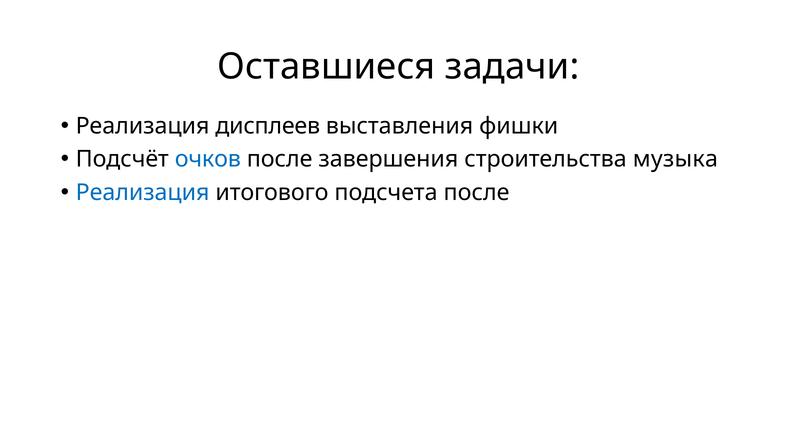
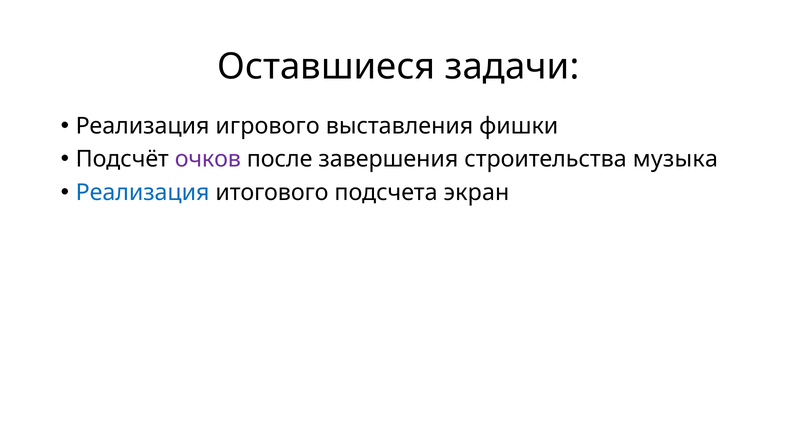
дисплеев: дисплеев -> игрового (268, 126)
очков colour: blue -> purple (208, 159)
подсчета после: после -> экран (476, 193)
